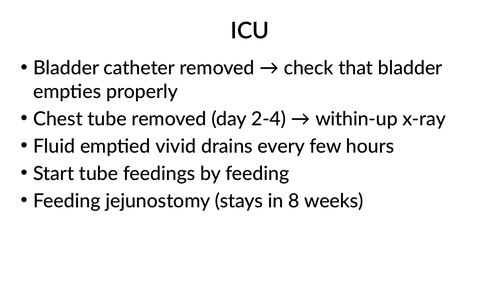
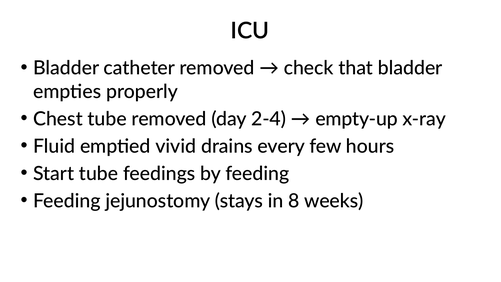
within-up: within-up -> empty-up (357, 119)
